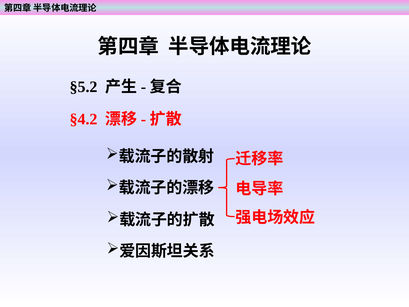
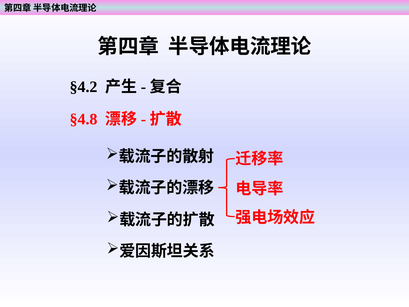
§5.2: §5.2 -> §4.2 (84, 87)
§4.2: §4.2 -> §4.8 (84, 119)
